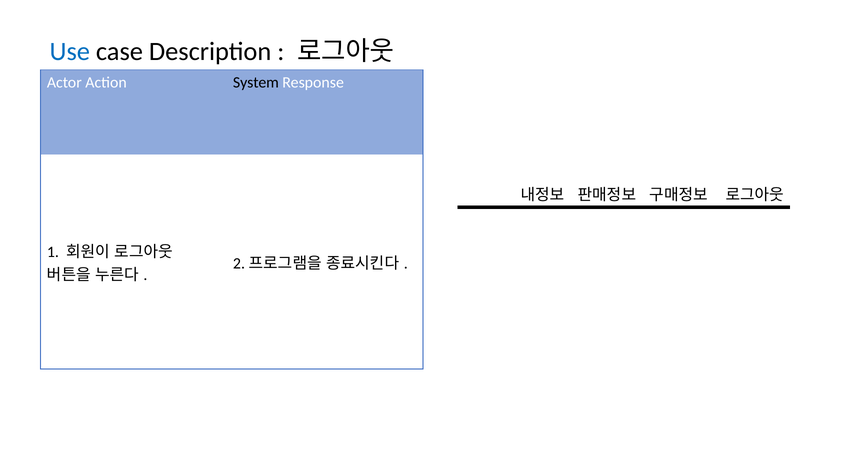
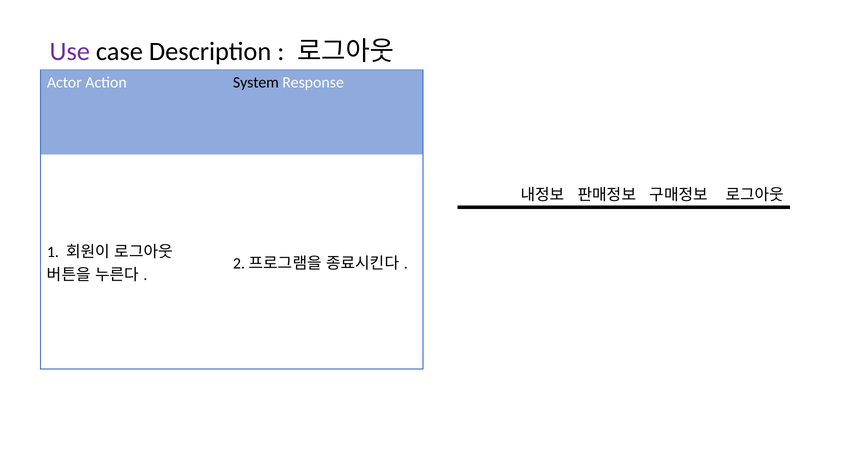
Use colour: blue -> purple (70, 52)
